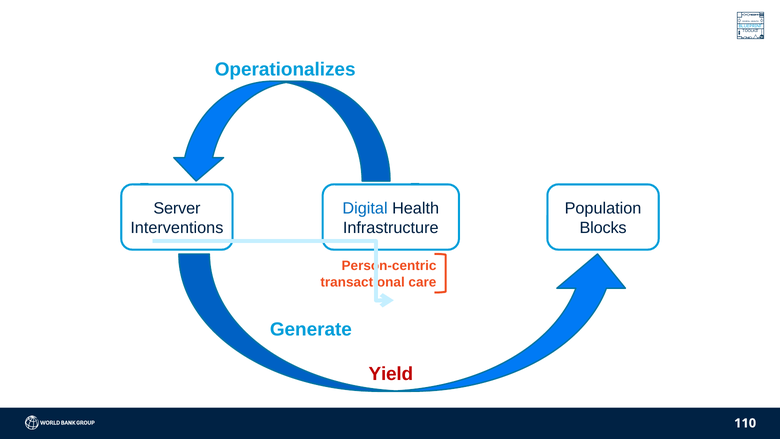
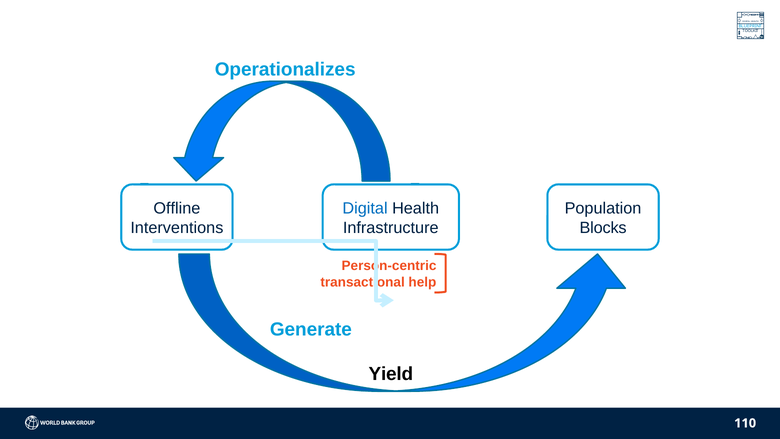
Server: Server -> Offline (177, 208)
care: care -> help (422, 282)
Yield colour: red -> black (391, 374)
